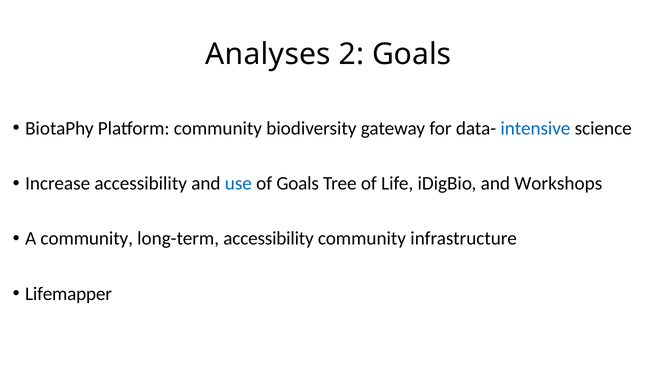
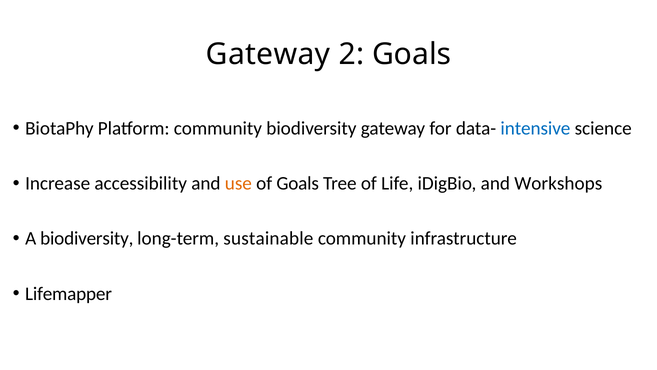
Analyses: Analyses -> Gateway (268, 54)
use colour: blue -> orange (238, 183)
A community: community -> biodiversity (87, 238)
long-term accessibility: accessibility -> sustainable (268, 238)
